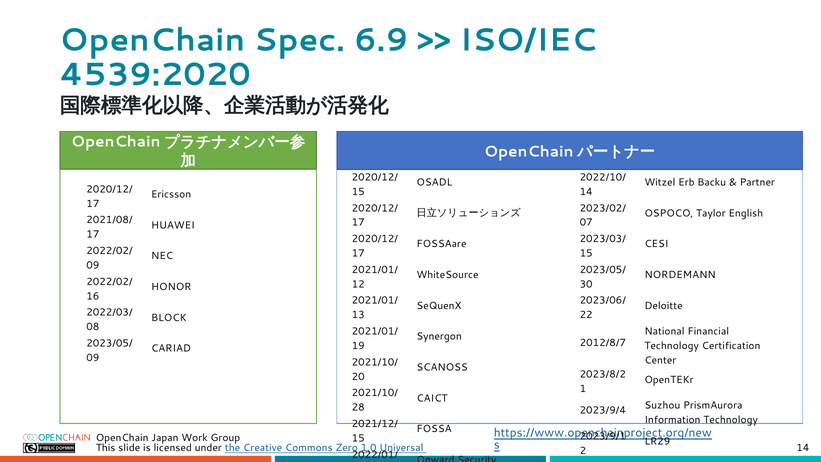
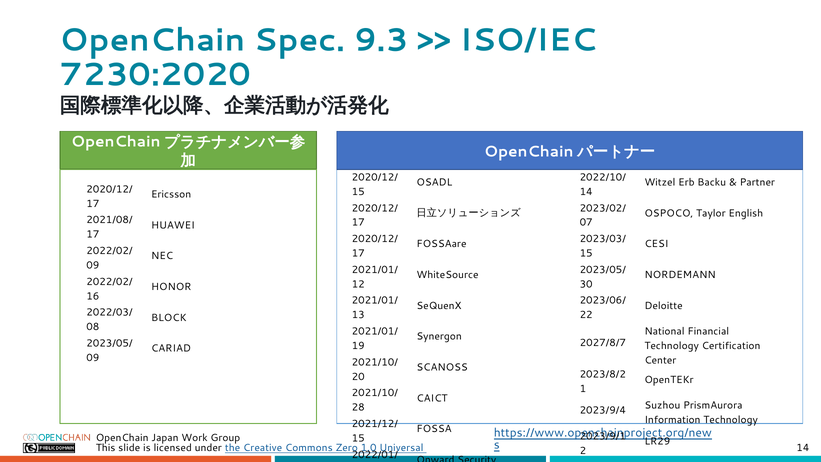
6.9: 6.9 -> 9.3 (381, 40)
4539:2020: 4539:2020 -> 7230:2020 (156, 75)
2012/8/7: 2012/8/7 -> 2027/8/7 (603, 343)
